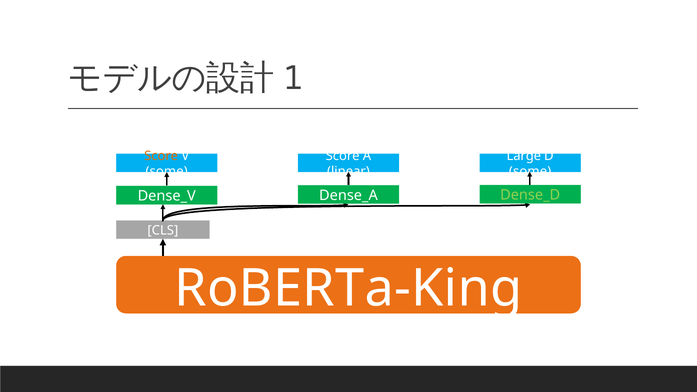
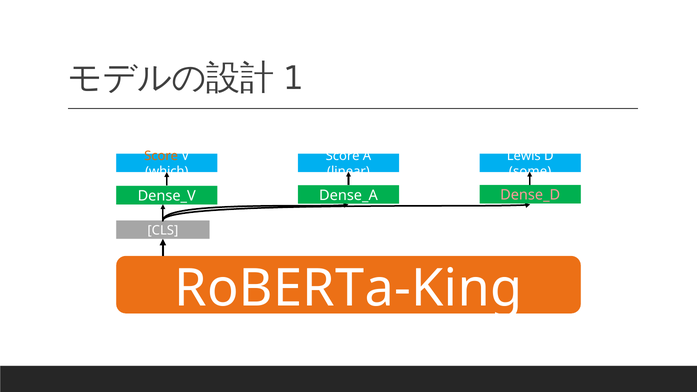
Large: Large -> Lewis (524, 156)
some: some -> which (167, 172)
Dense_D colour: light green -> pink (530, 195)
